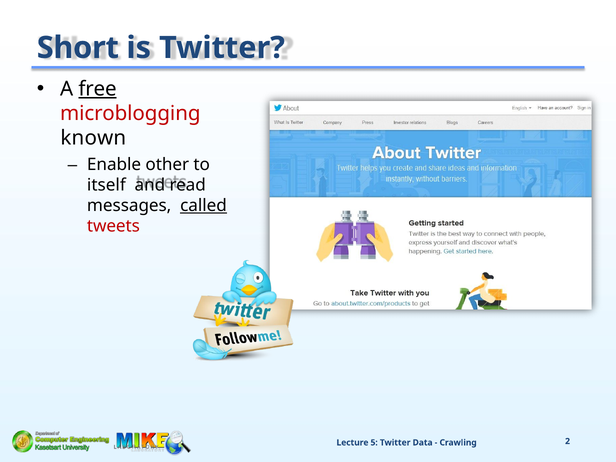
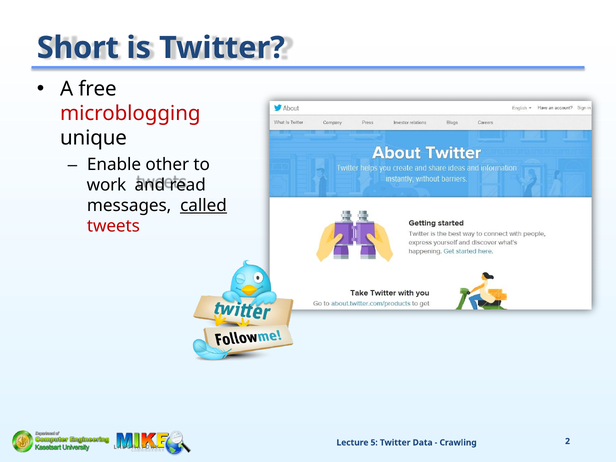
free underline: present -> none (98, 89)
known: known -> unique (93, 138)
itself: itself -> work (106, 185)
